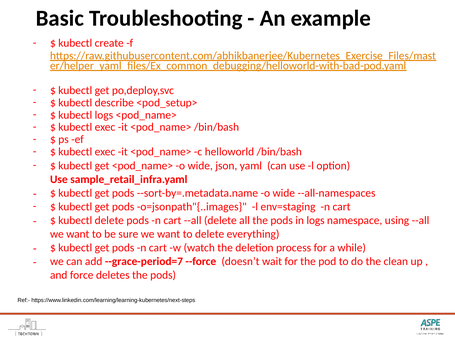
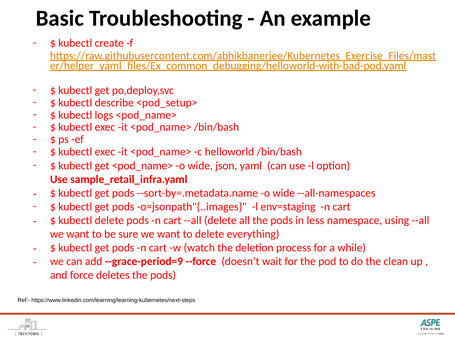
in logs: logs -> less (315, 220)
--grace-period=7: --grace-period=7 -> --grace-period=9 (144, 261)
